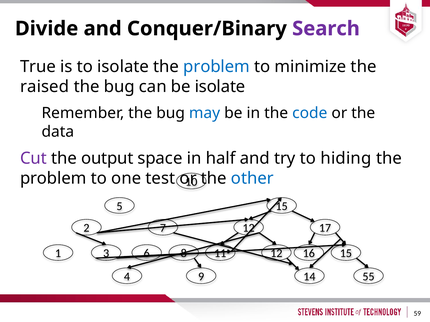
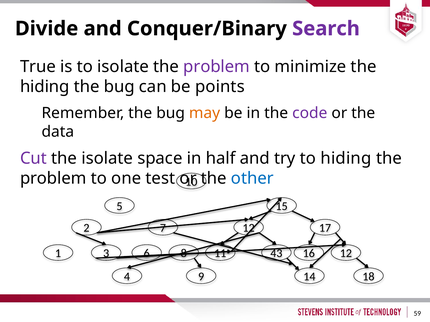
problem colour: blue -> purple (217, 67)
raised: raised -> hiding (45, 87)
be isolate: isolate -> points (220, 87)
may colour: blue -> orange (205, 113)
code colour: blue -> purple (310, 113)
the output: output -> isolate (107, 158)
11 12: 12 -> 43 (276, 254)
16 15: 15 -> 12 (346, 254)
55: 55 -> 18 (368, 277)
